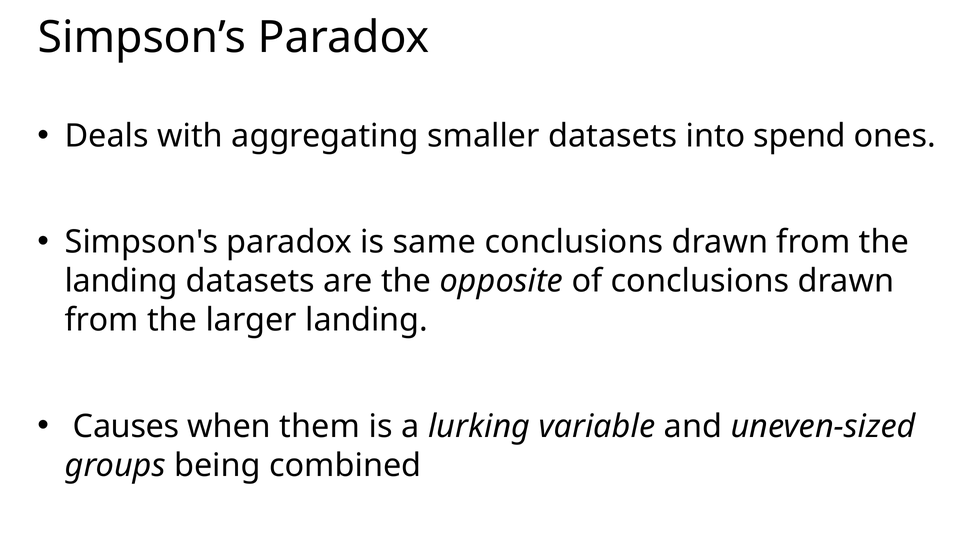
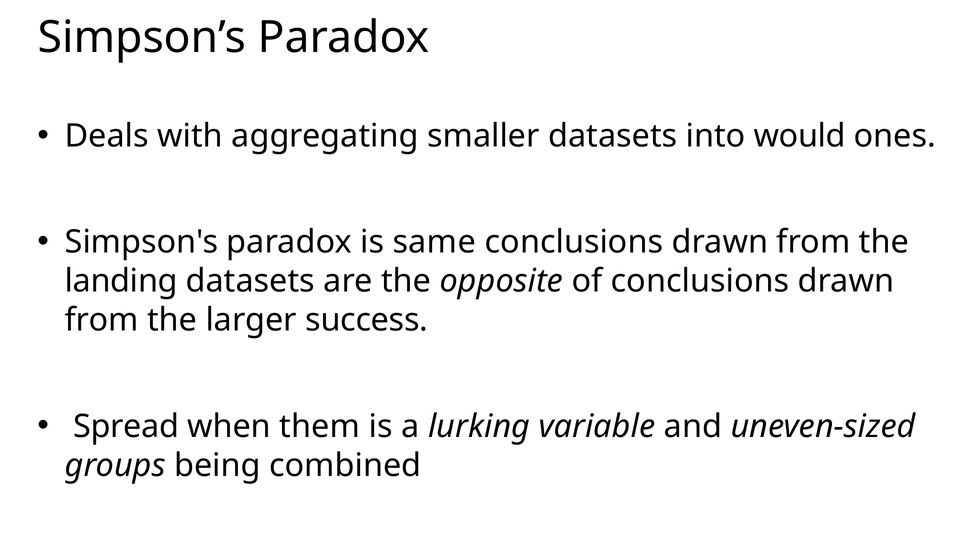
spend: spend -> would (800, 136)
larger landing: landing -> success (367, 320)
Causes: Causes -> Spread (126, 427)
